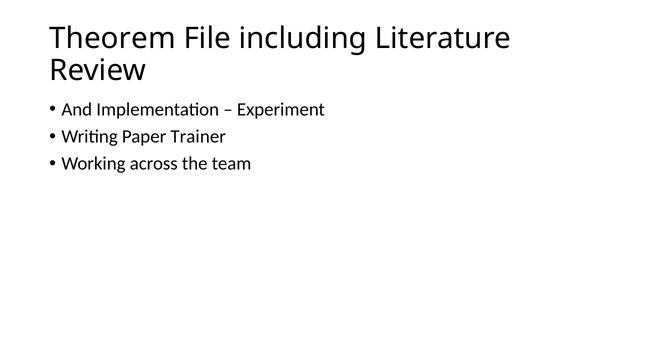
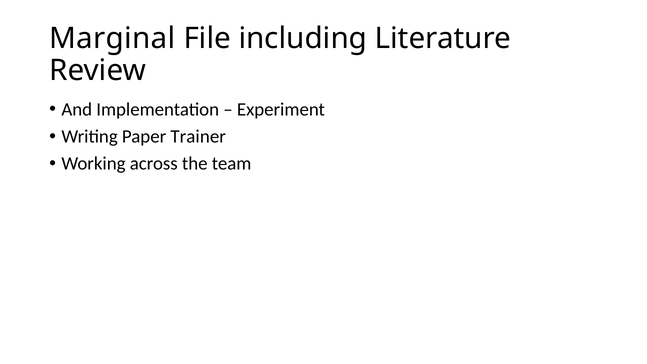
Theorem: Theorem -> Marginal (112, 38)
